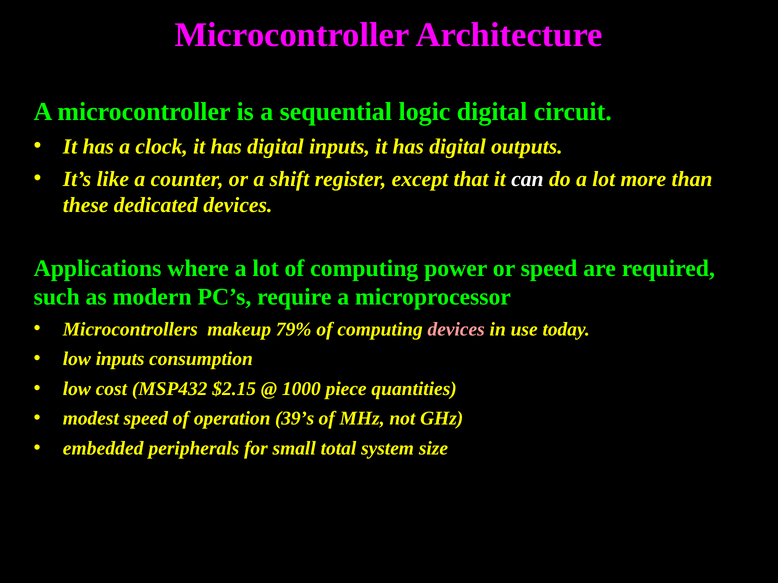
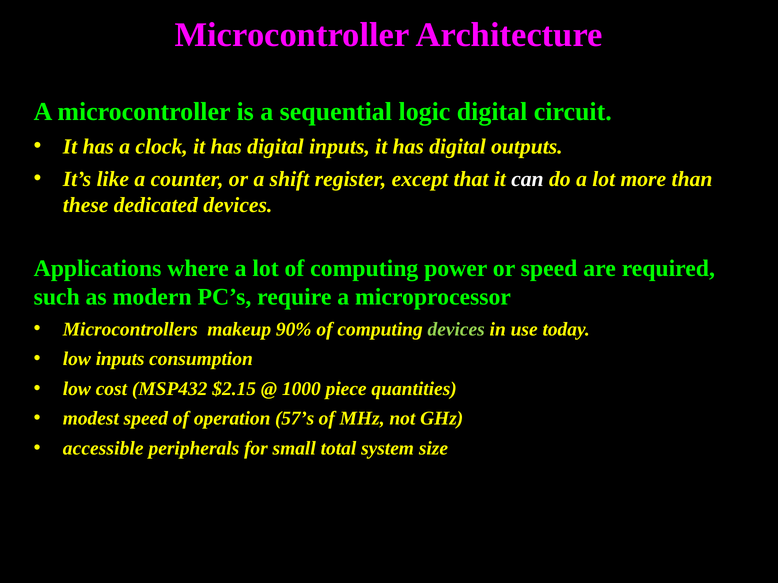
79%: 79% -> 90% (294, 329)
devices colour: pink -> light green (456, 329)
39’s: 39’s -> 57’s (295, 419)
embedded: embedded -> accessible (103, 449)
